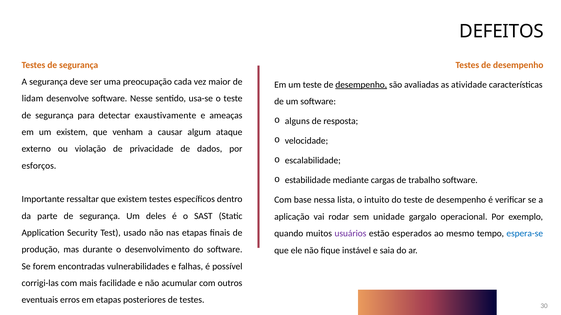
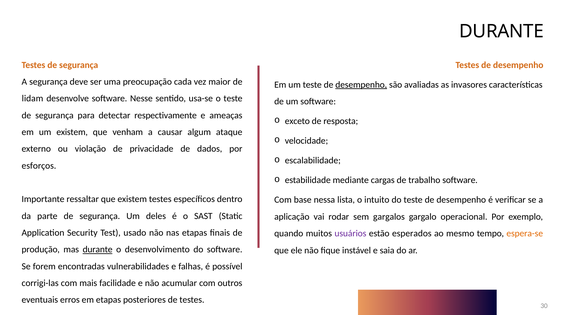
DEFEITOS: DEFEITOS -> DURANTE (501, 31)
atividade: atividade -> invasores (469, 85)
exaustivamente: exaustivamente -> respectivamente (166, 115)
alguns: alguns -> exceto (297, 121)
unidade: unidade -> gargalos (389, 217)
espera-se colour: blue -> orange (525, 234)
durante underline: none -> present (98, 250)
